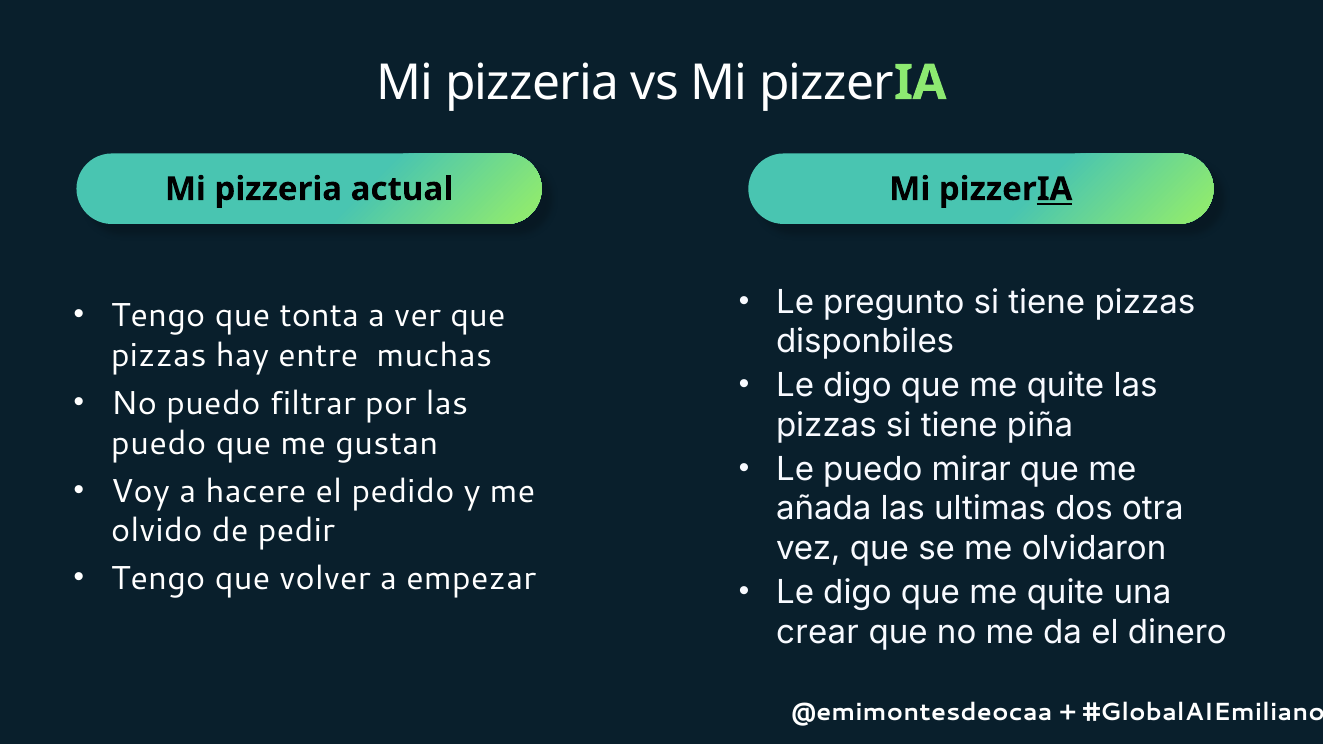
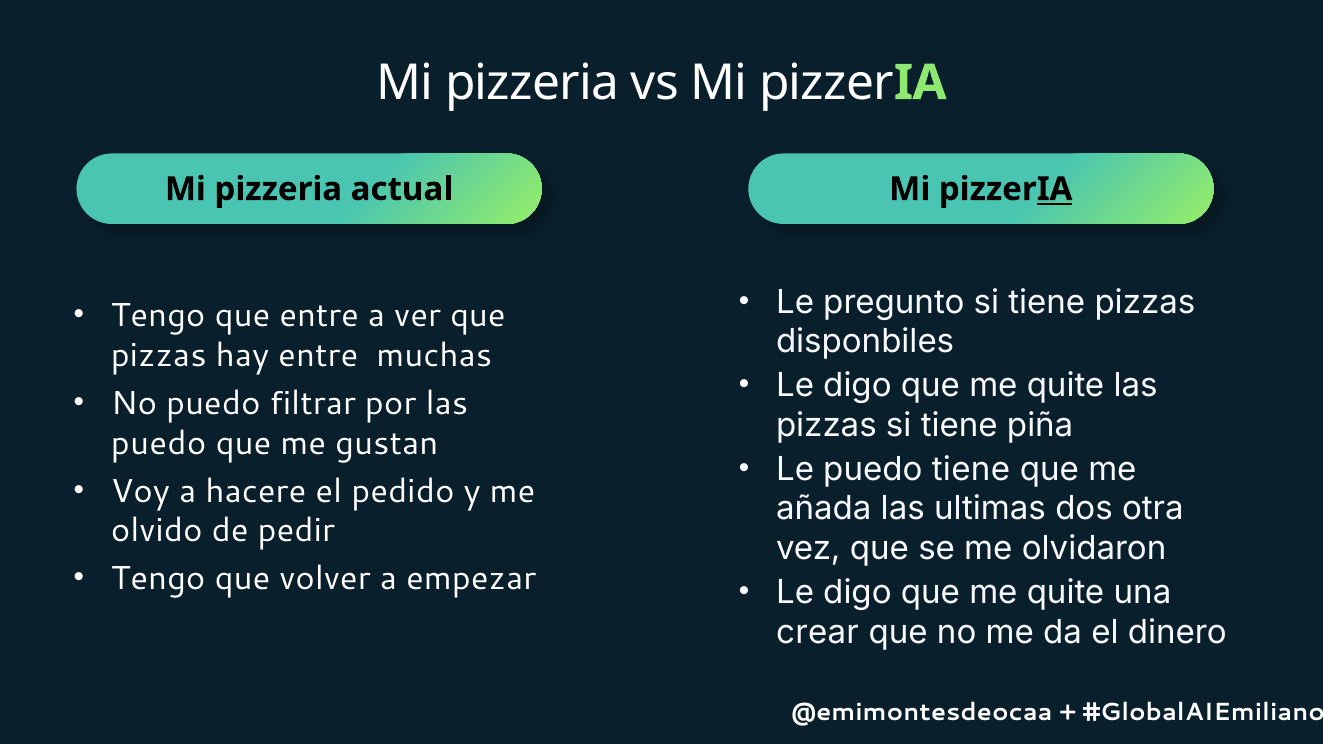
que tonta: tonta -> entre (319, 316)
puedo mirar: mirar -> tiene (971, 469)
